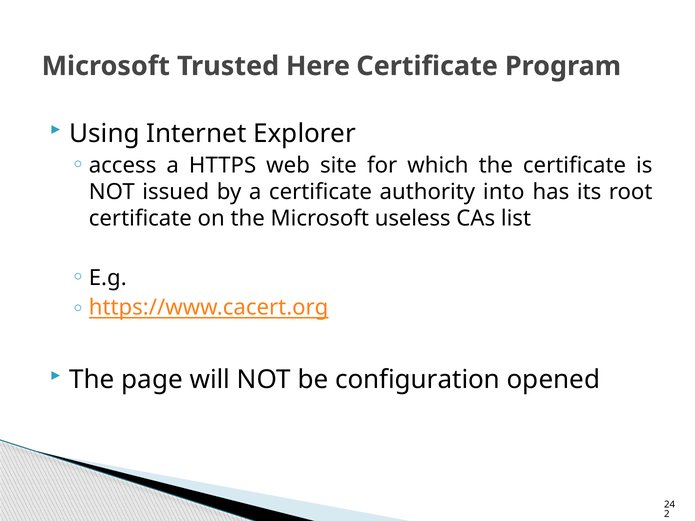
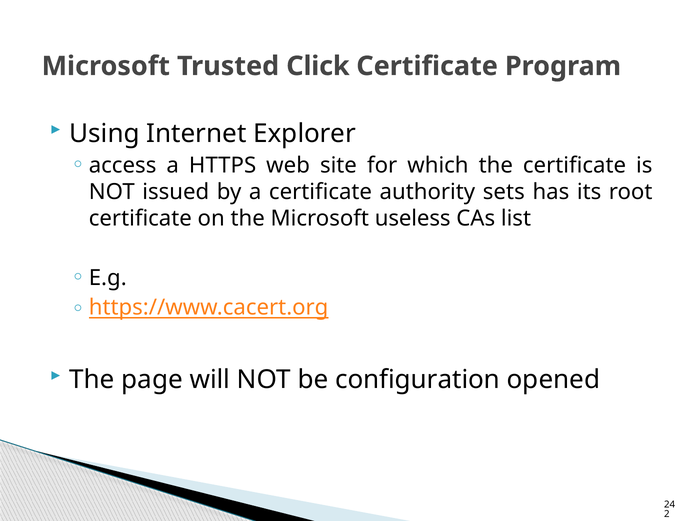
Here: Here -> Click (318, 66)
into: into -> sets (504, 192)
